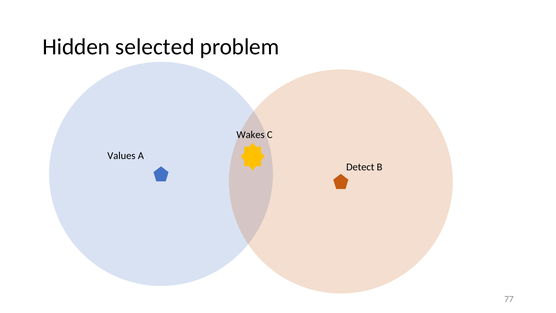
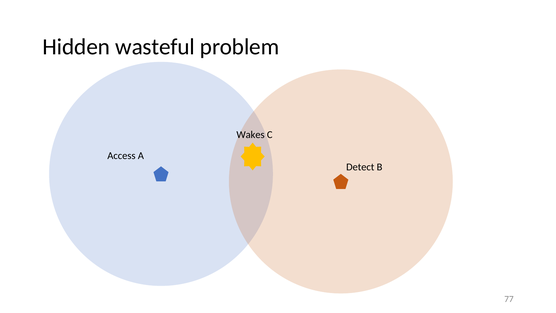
selected: selected -> wasteful (155, 47)
Values: Values -> Access (121, 156)
